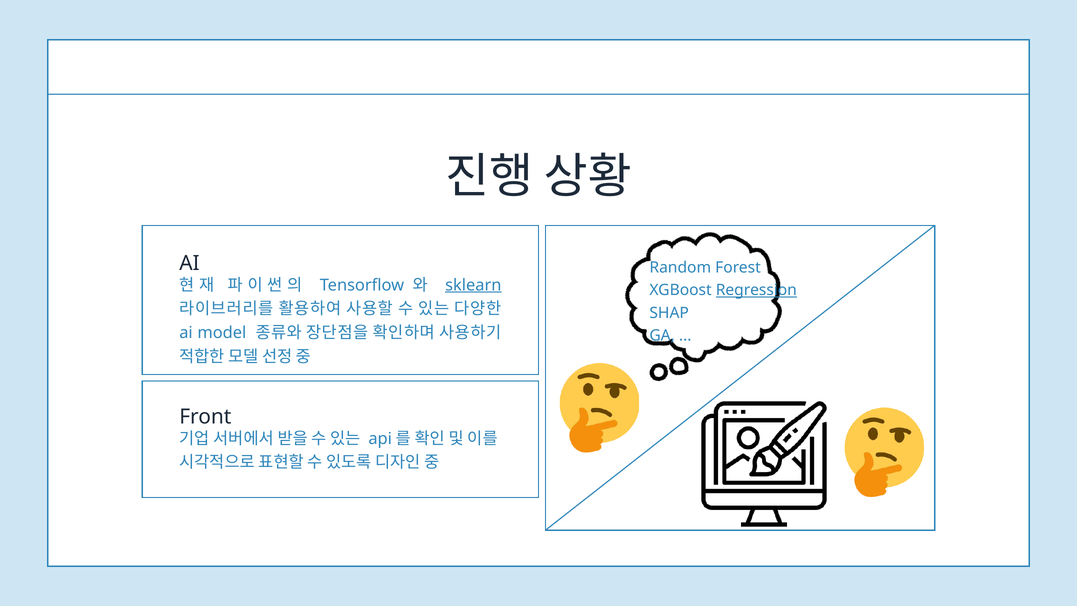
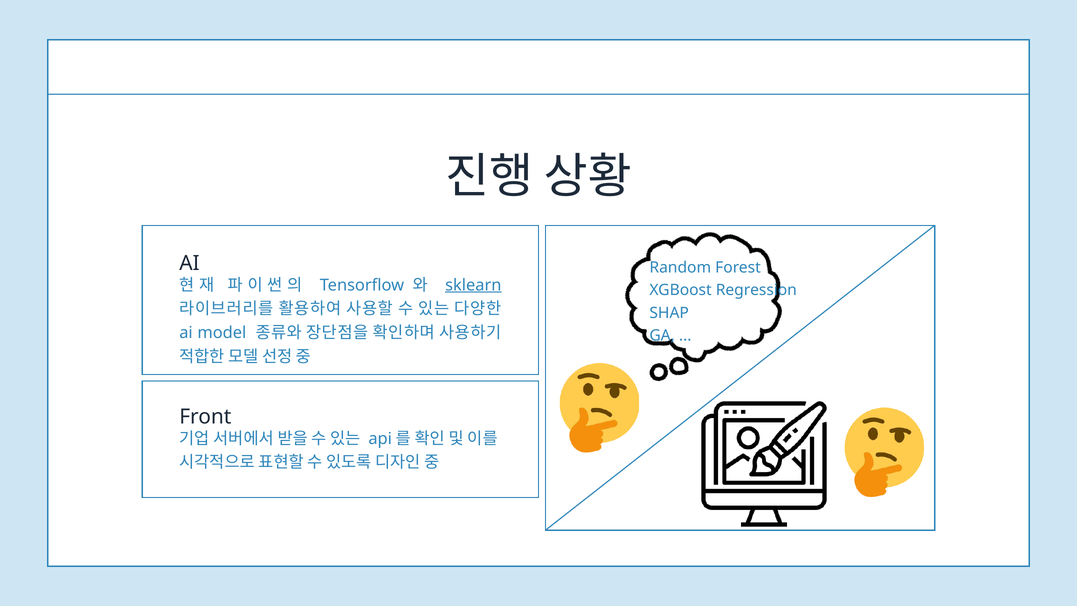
Regression underline: present -> none (756, 290)
